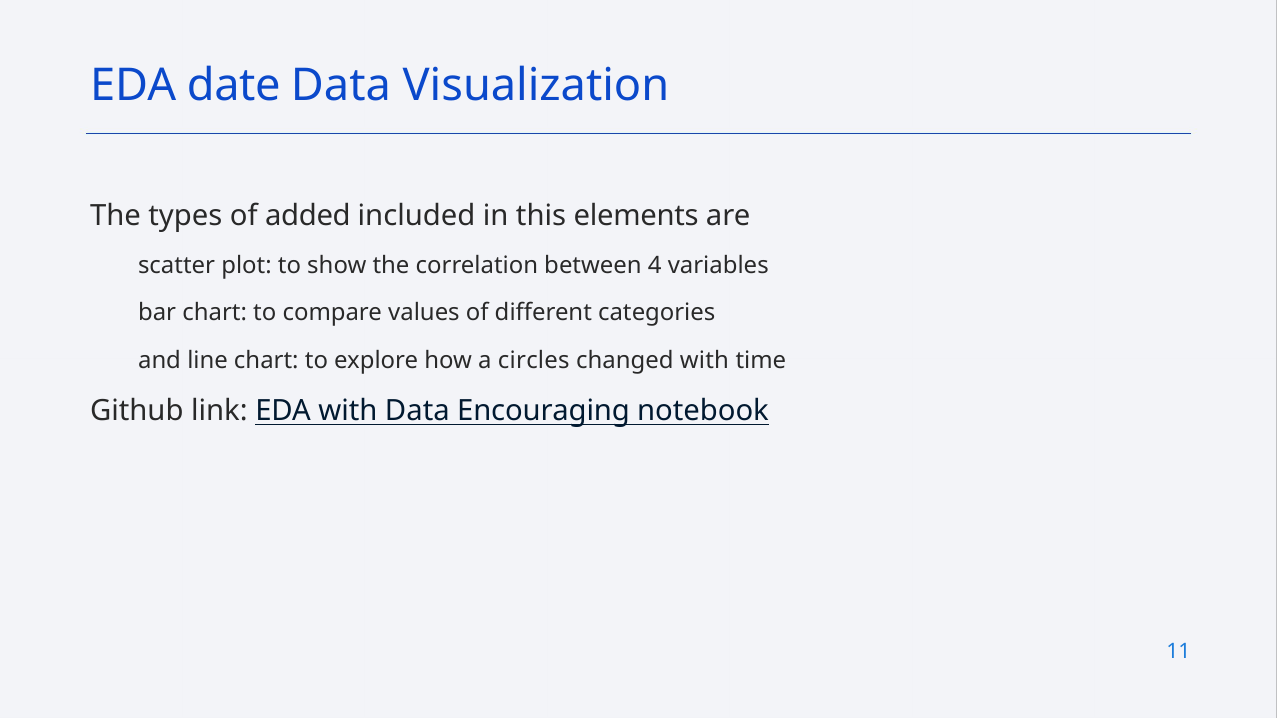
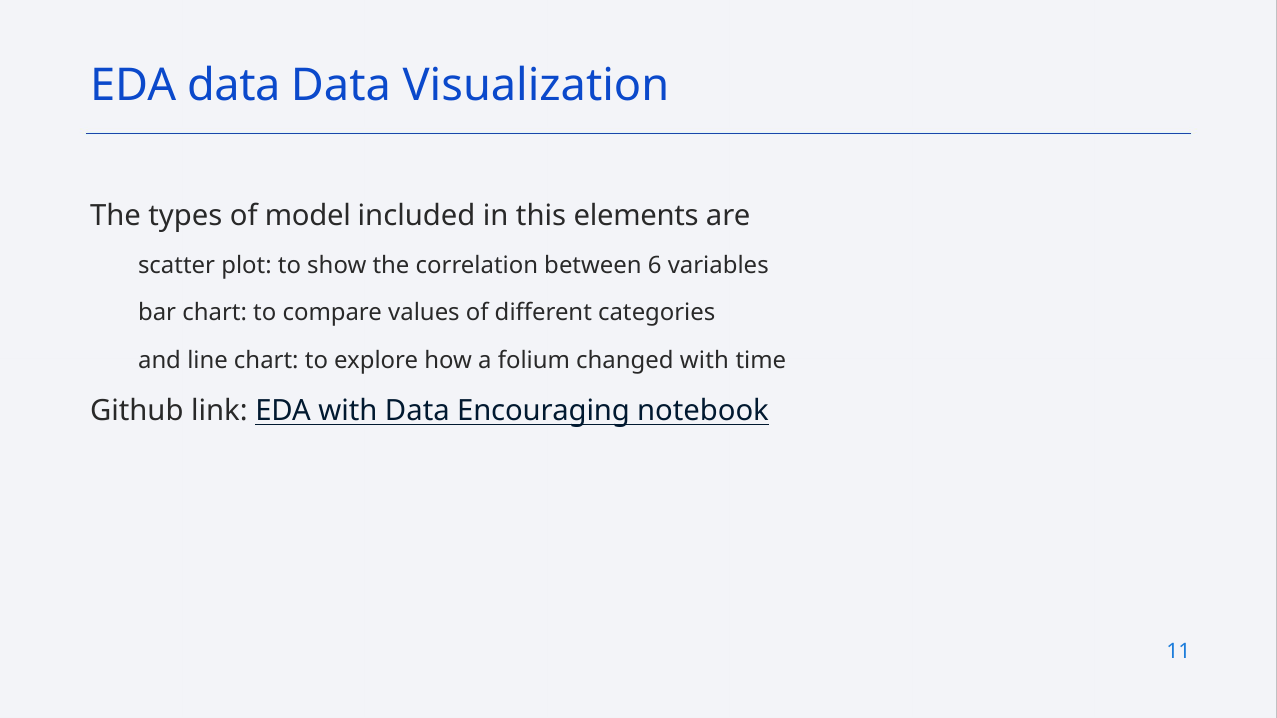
EDA date: date -> data (234, 85)
added: added -> model (308, 216)
4: 4 -> 6 (655, 266)
circles: circles -> folium (534, 360)
